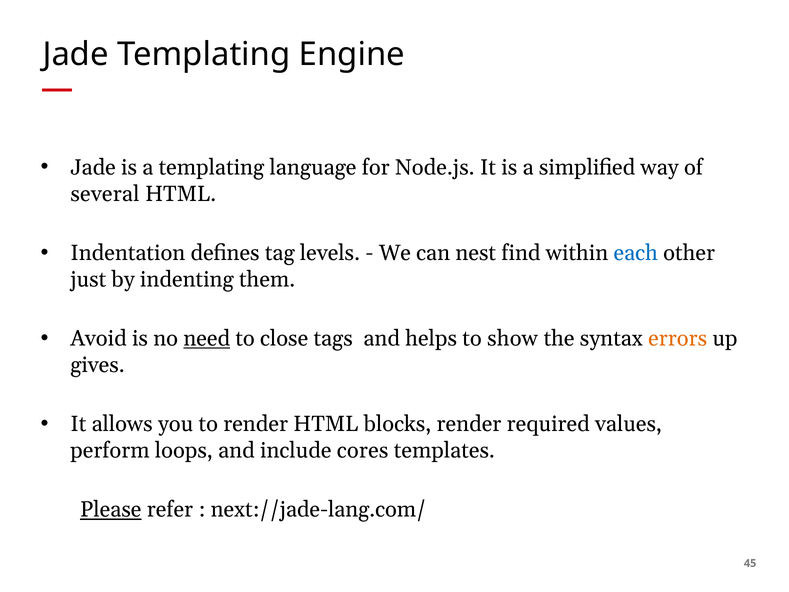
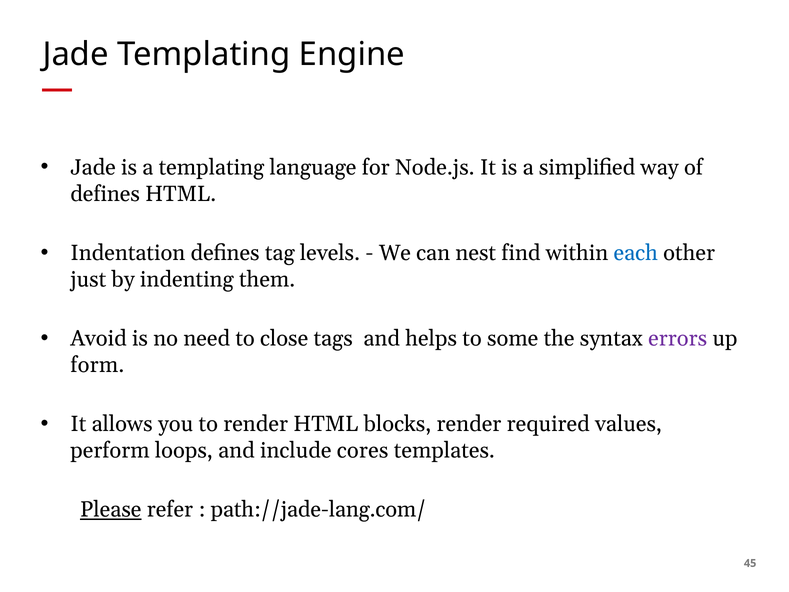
several: several -> defines (105, 194)
need underline: present -> none (207, 338)
show: show -> some (513, 338)
errors colour: orange -> purple (678, 338)
gives: gives -> form (97, 365)
next://jade-lang.com/: next://jade-lang.com/ -> path://jade-lang.com/ (318, 509)
